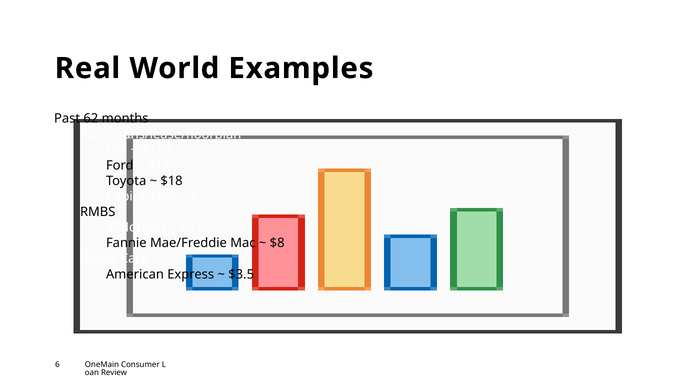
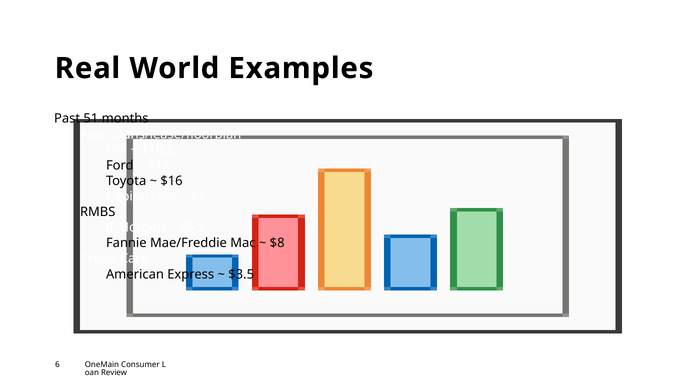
62: 62 -> 51 (91, 119)
$18: $18 -> $16 (172, 181)
